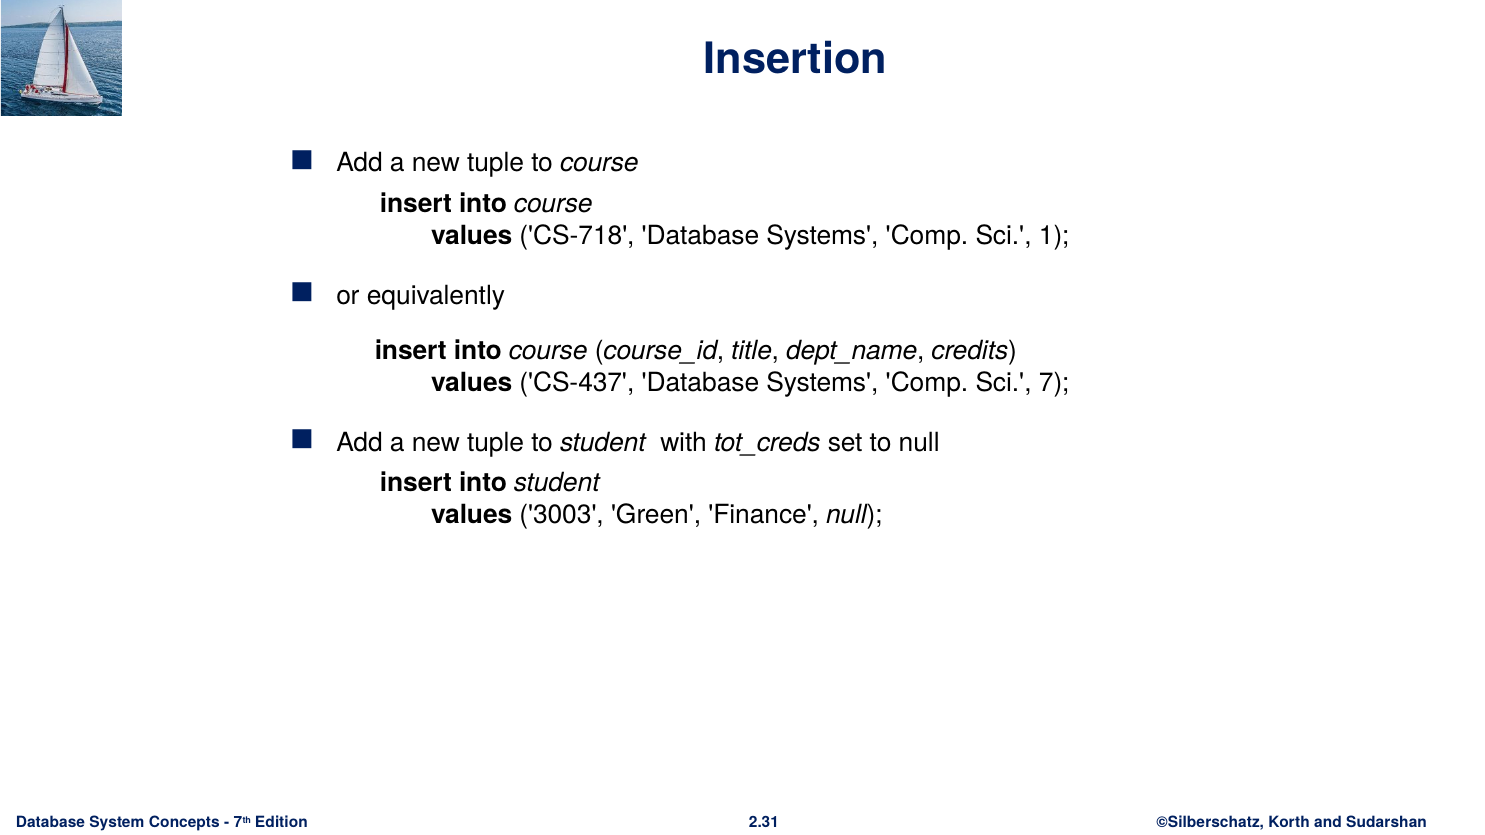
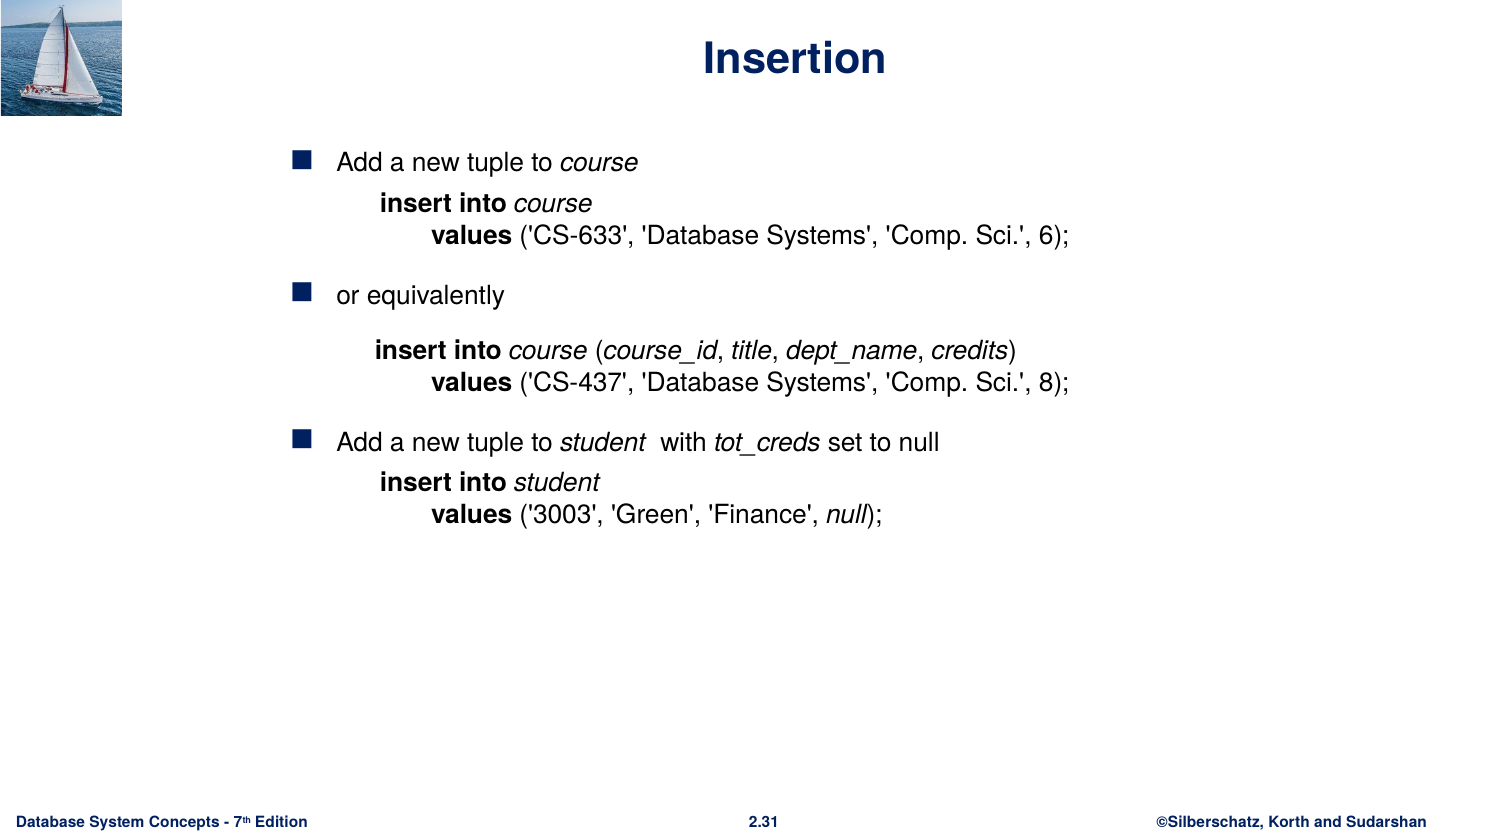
CS-718: CS-718 -> CS-633 (577, 236)
1: 1 -> 6 (1054, 236)
7: 7 -> 8 (1054, 383)
